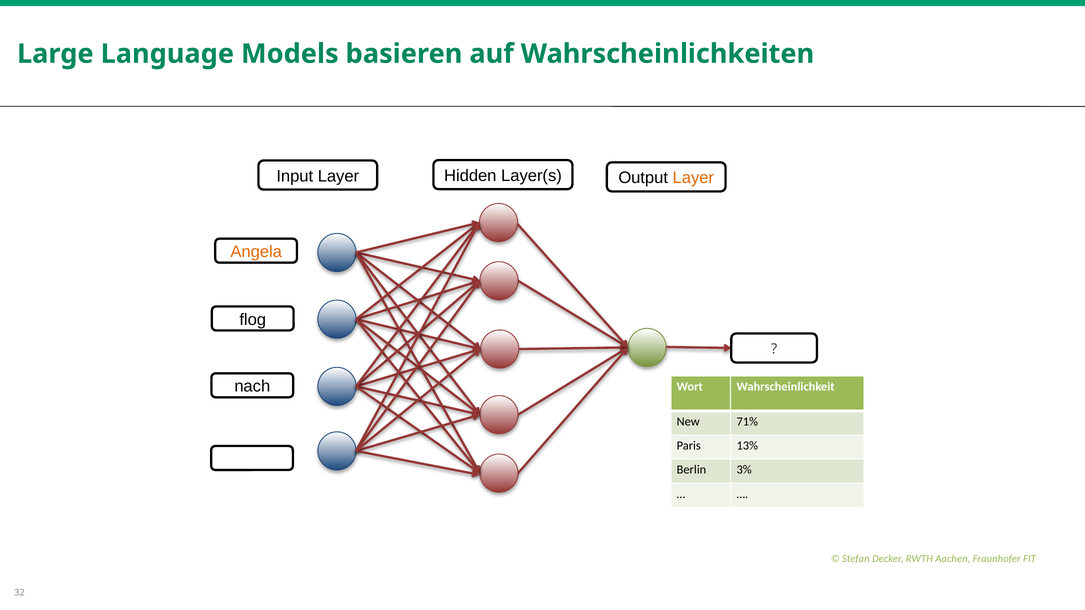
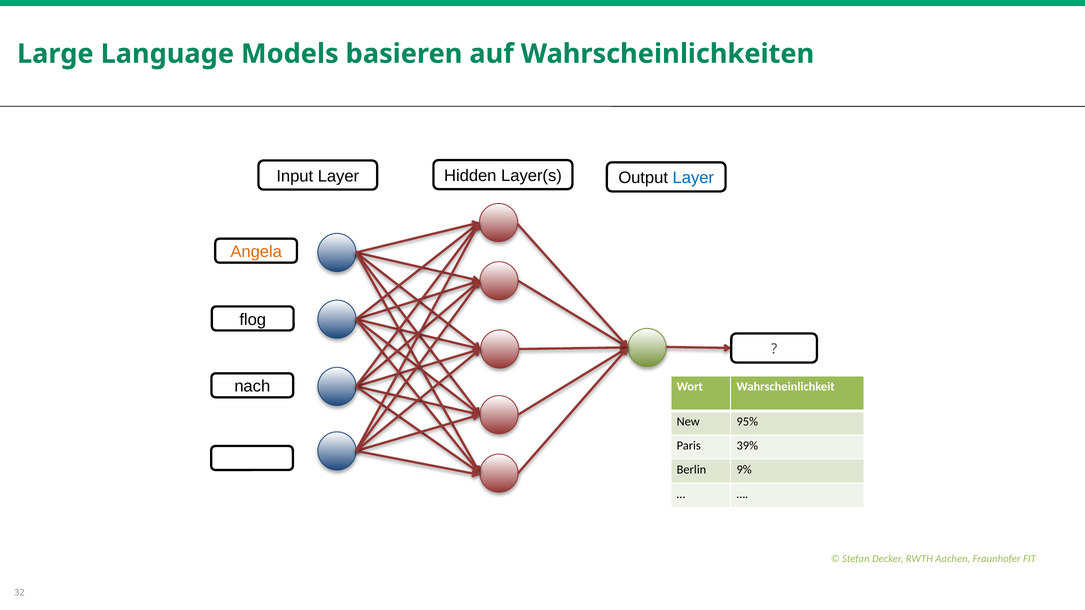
Layer colour: orange -> blue (693, 178)
71%: 71% -> 95% (747, 422)
13%: 13% -> 39% (747, 446)
3%: 3% -> 9% (744, 470)
